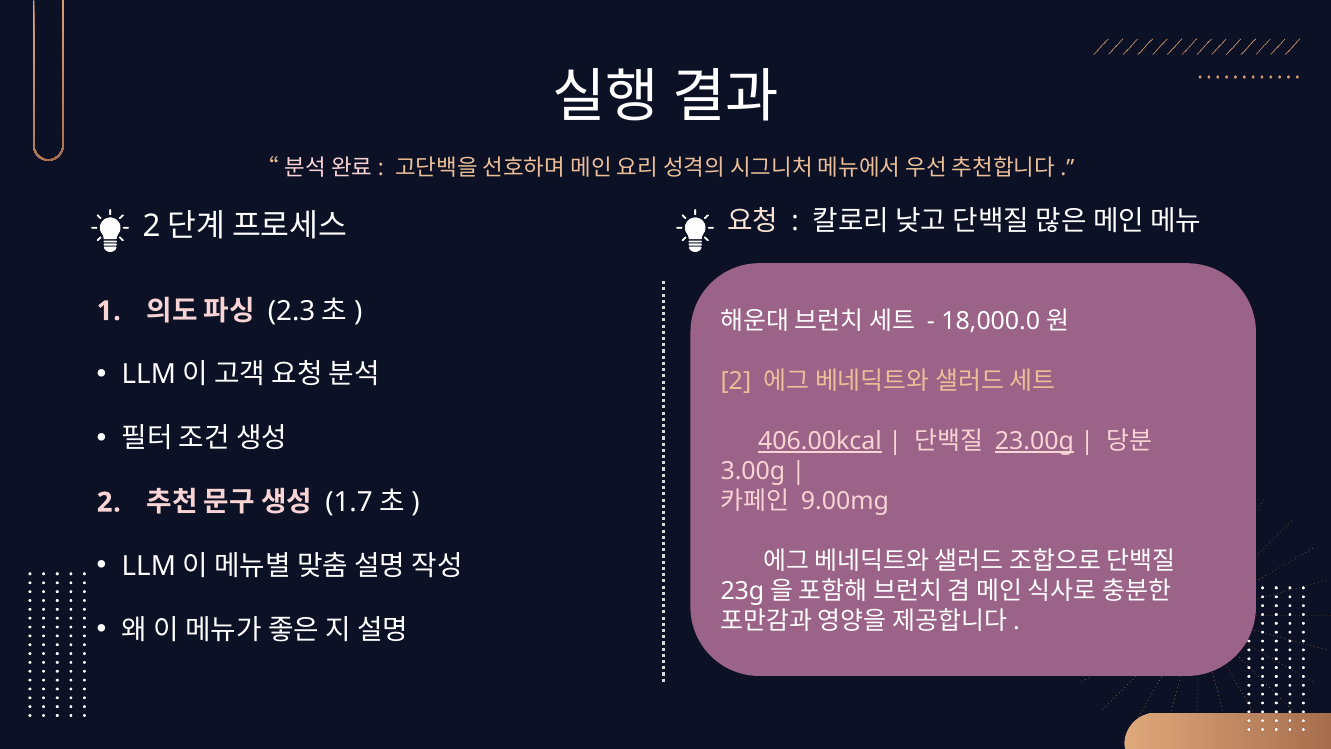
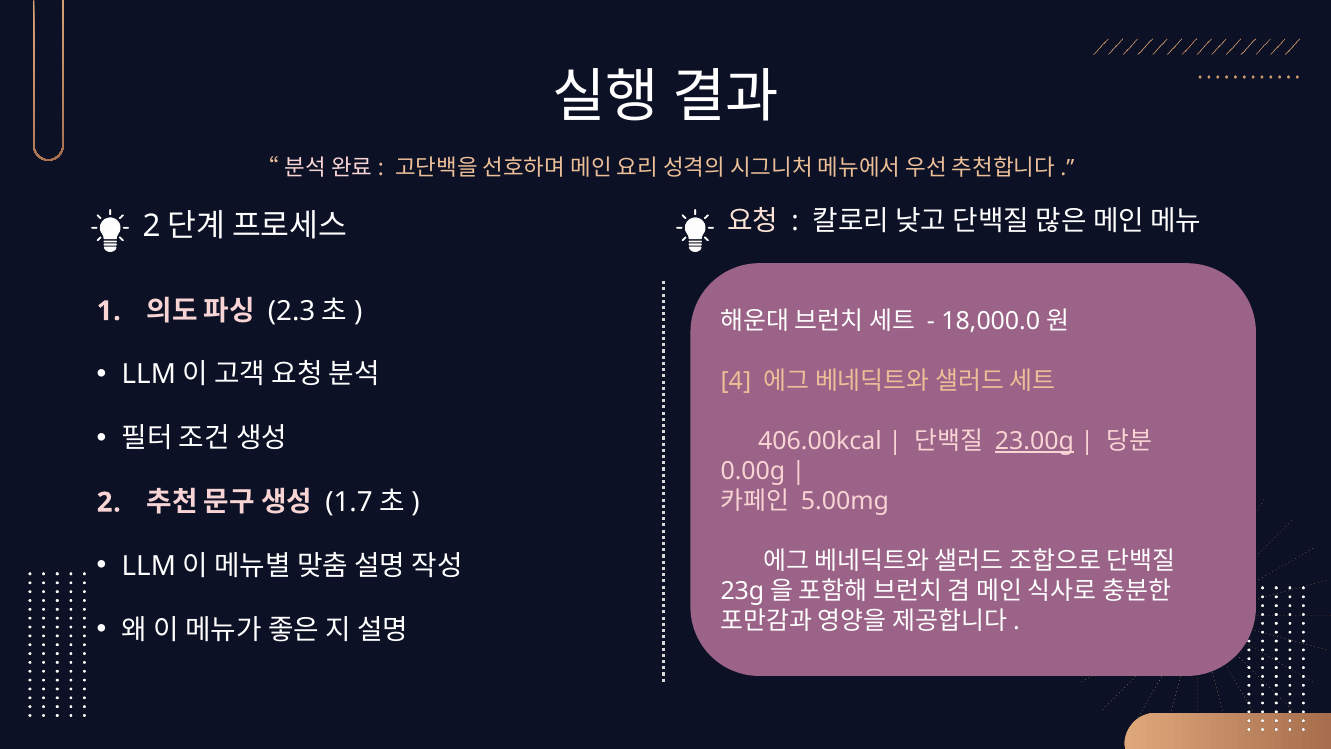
2: 2 -> 4 (736, 381)
406.00kcal underline: present -> none (820, 441)
3.00g: 3.00g -> 0.00g (753, 471)
9.00mg: 9.00mg -> 5.00mg (845, 501)
